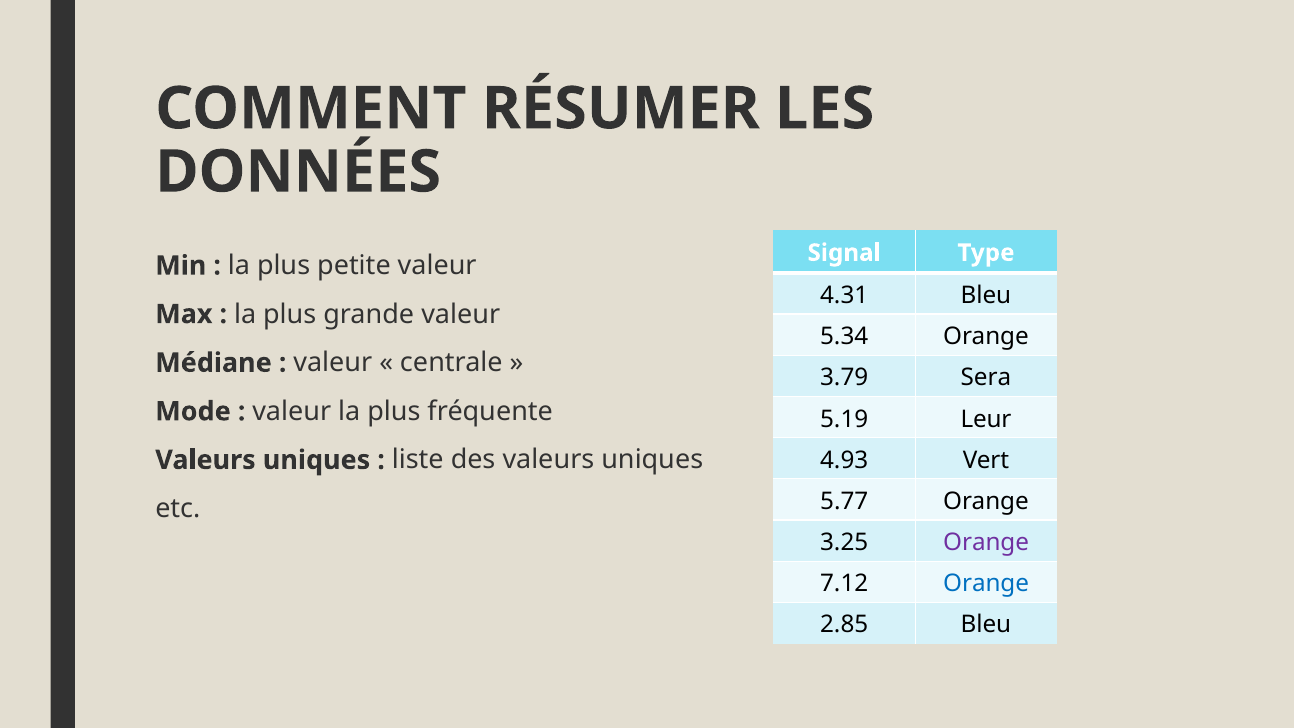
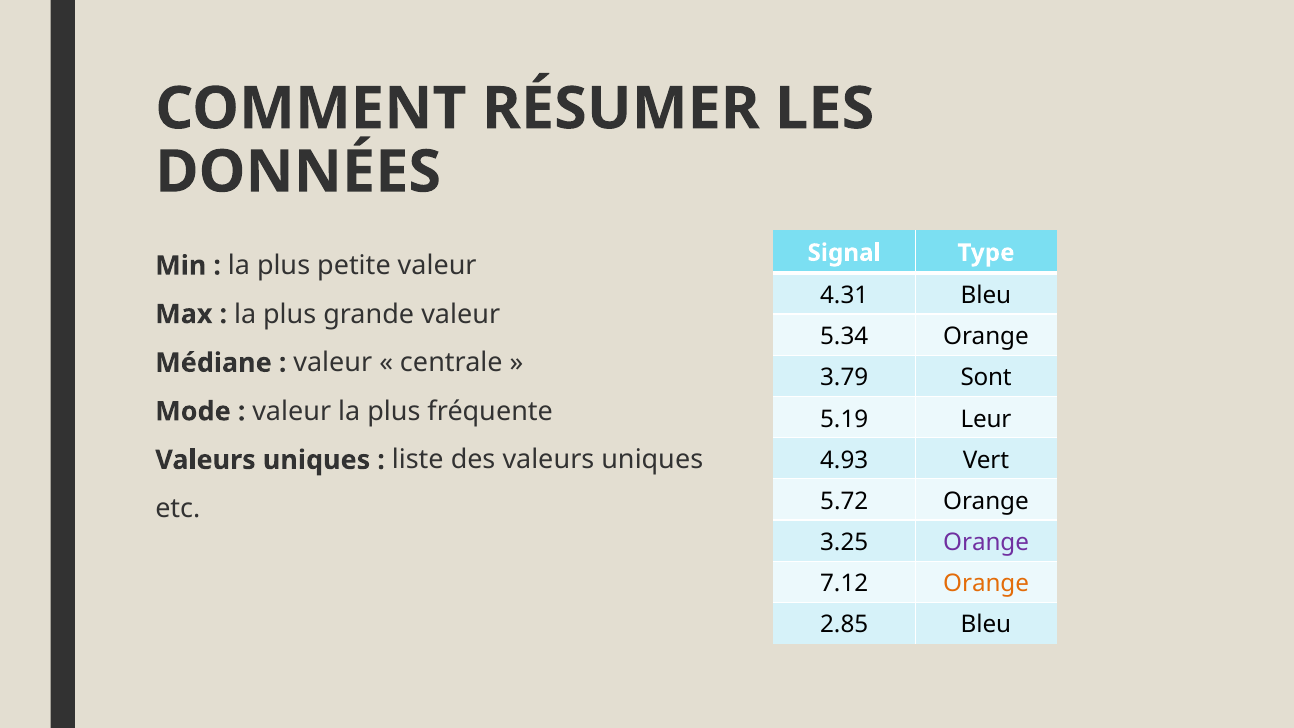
Sera: Sera -> Sont (986, 378)
5.77: 5.77 -> 5.72 (844, 501)
Orange colour: blue -> orange (986, 584)
